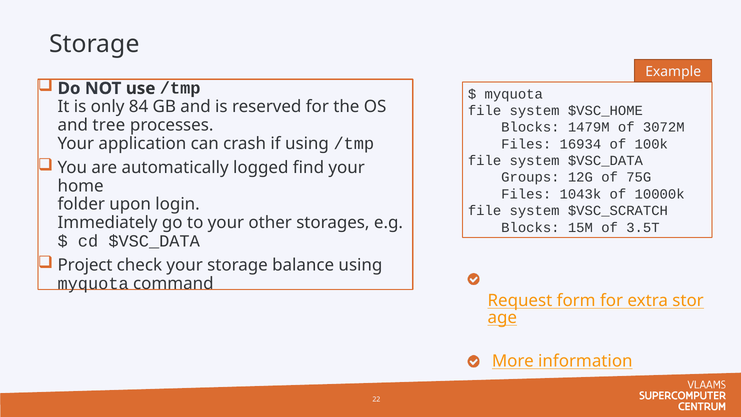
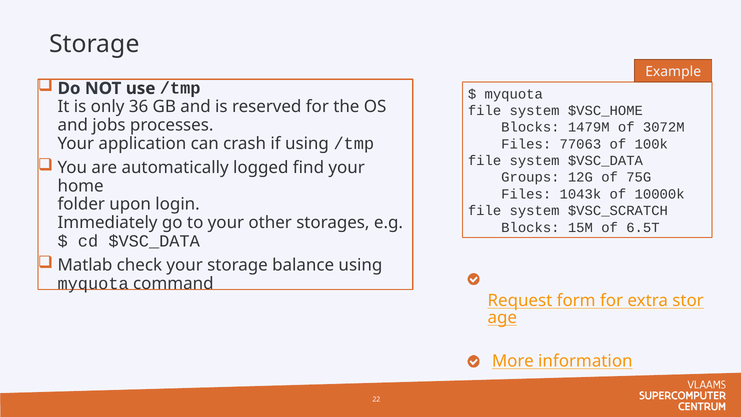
84: 84 -> 36 (139, 107)
tree: tree -> jobs (109, 125)
16934: 16934 -> 77063 (580, 144)
3.5T: 3.5T -> 6.5T (643, 227)
Project: Project -> Matlab (85, 265)
